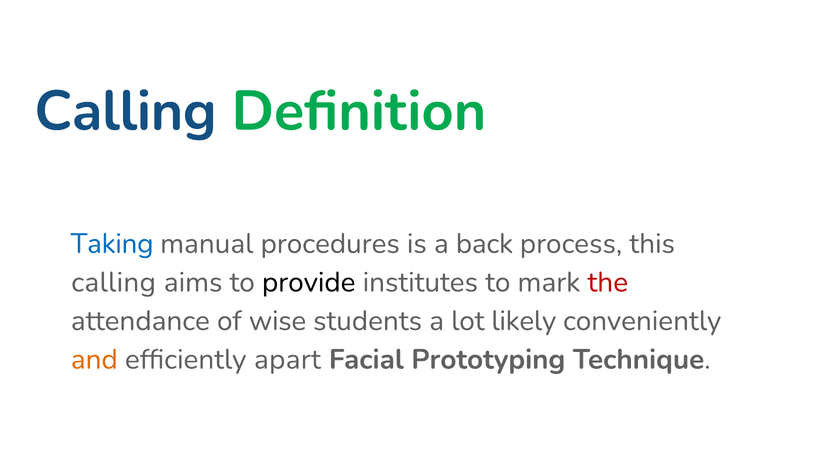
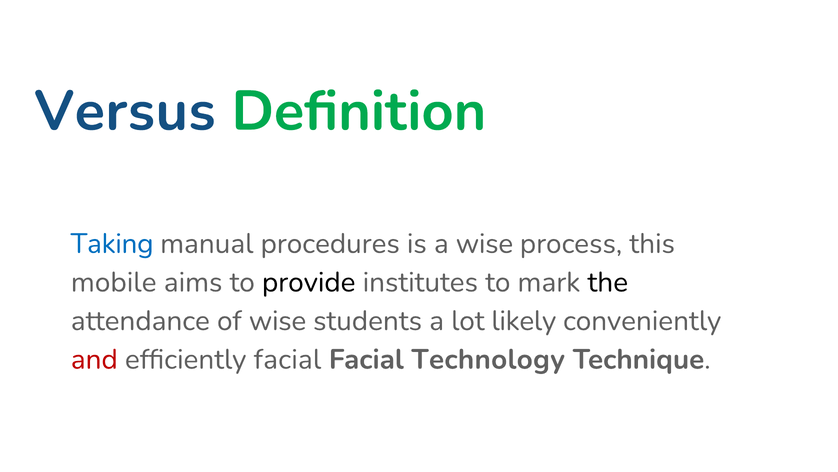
Calling: Calling -> Versus (125, 111)
a back: back -> wise (484, 243)
calling: calling -> mobile (114, 282)
the colour: red -> black (608, 282)
and colour: orange -> red (94, 359)
efficiently apart: apart -> facial (287, 359)
Prototyping: Prototyping -> Technology (488, 359)
